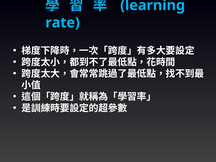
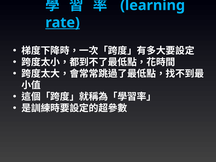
rate underline: none -> present (63, 23)
